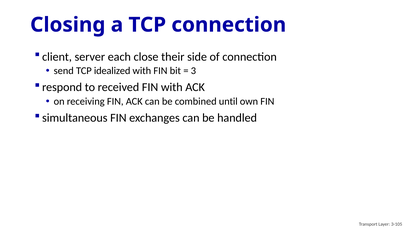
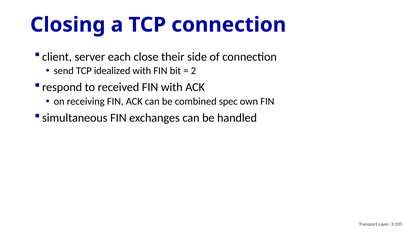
3: 3 -> 2 (193, 71)
until: until -> spec (228, 102)
